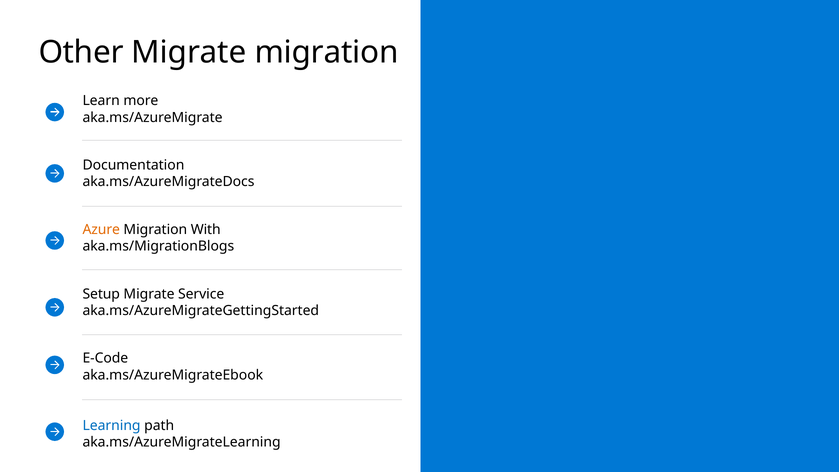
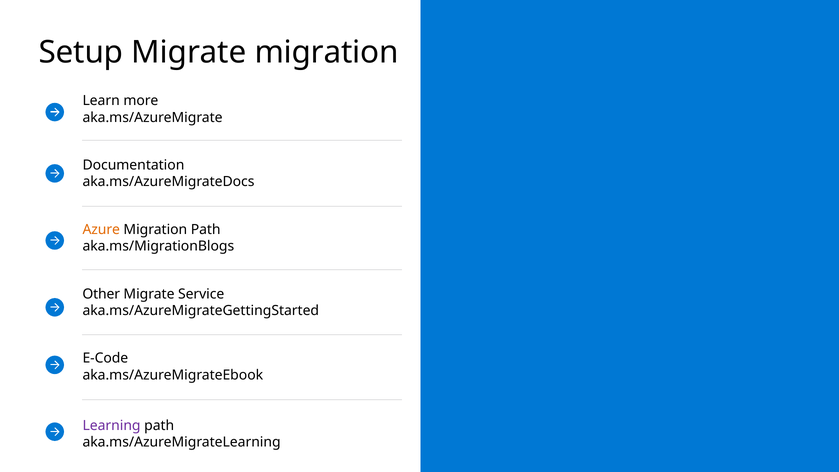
Other: Other -> Setup (81, 53)
Migration With: With -> Path (206, 229)
Setup: Setup -> Other (101, 294)
Learning colour: blue -> purple (112, 425)
